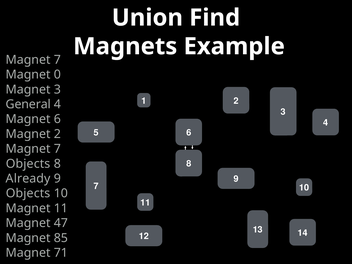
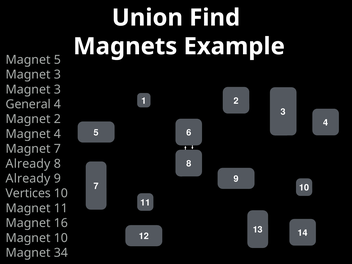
7: 7 -> 5 (57, 60)
0: 0 -> 3 (57, 75)
Magnet 6: 6 -> 2 (57, 119)
Magnet 2: 2 -> 4 (57, 134)
Objects: Objects -> Already (28, 164)
Objects: Objects -> Vertices (28, 193)
47: 47 -> 16 (61, 223)
Magnet 85: 85 -> 10 (61, 238)
71: 71 -> 34 (61, 253)
